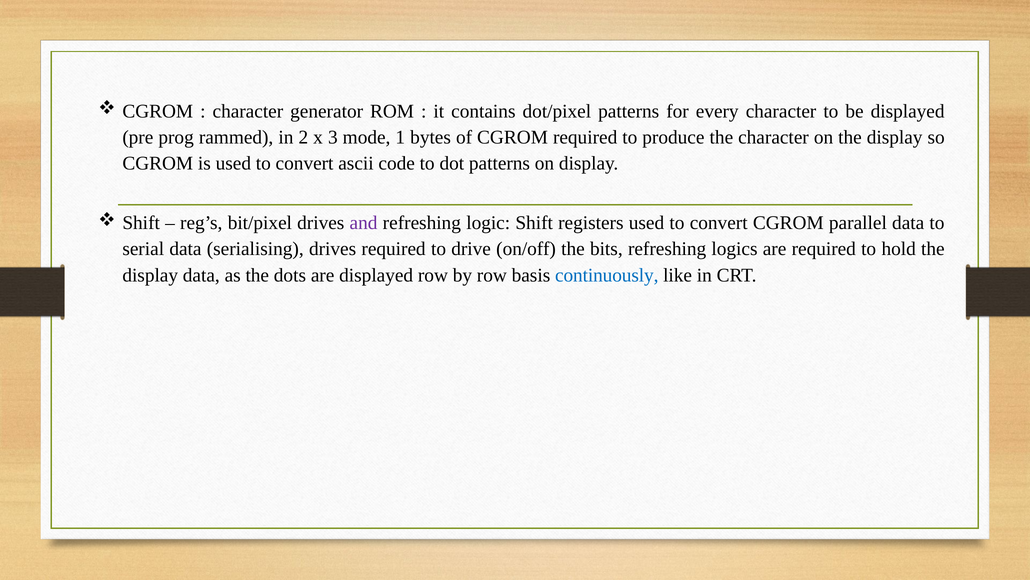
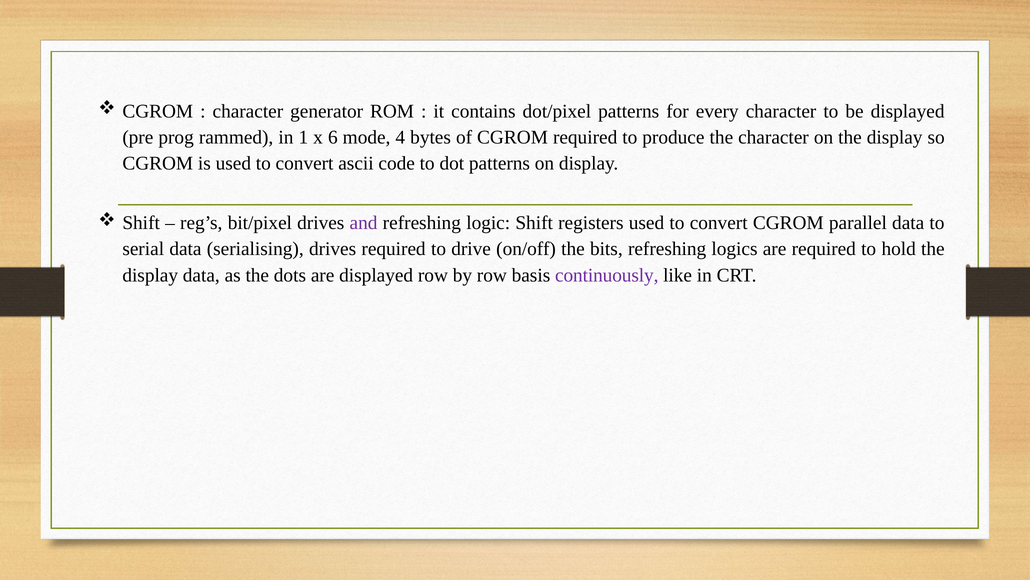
2: 2 -> 1 (303, 137)
3: 3 -> 6 (333, 137)
1: 1 -> 4 (400, 137)
continuously colour: blue -> purple (607, 275)
